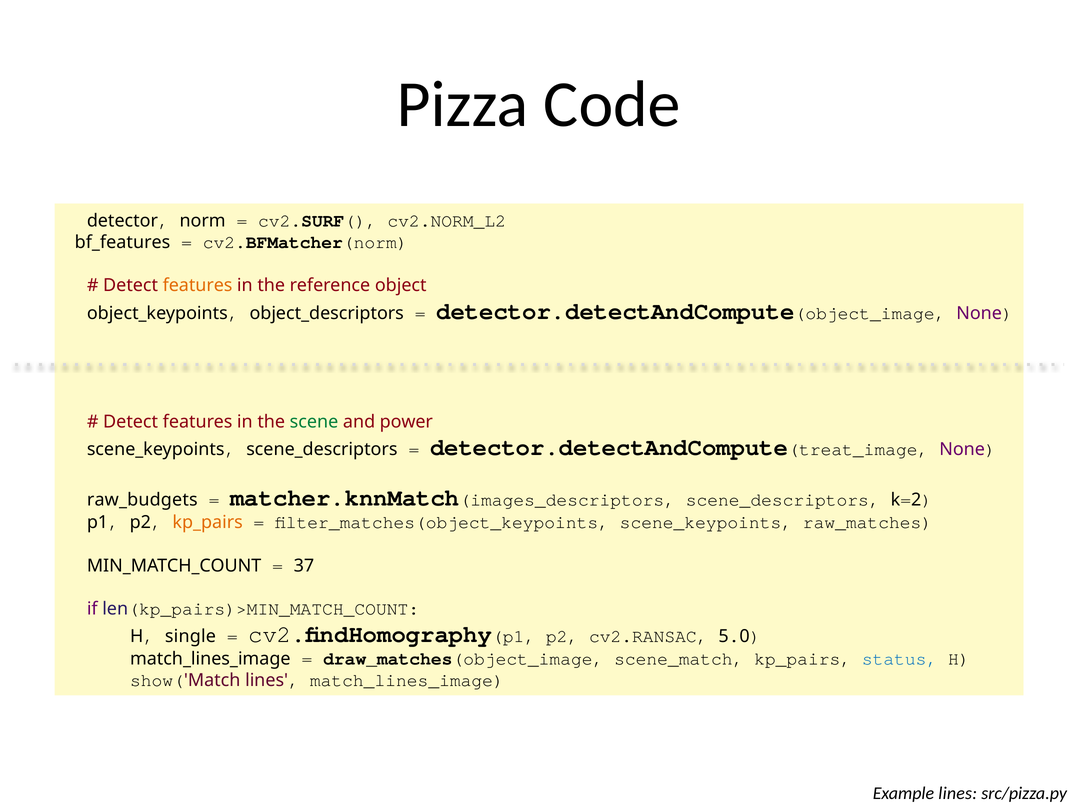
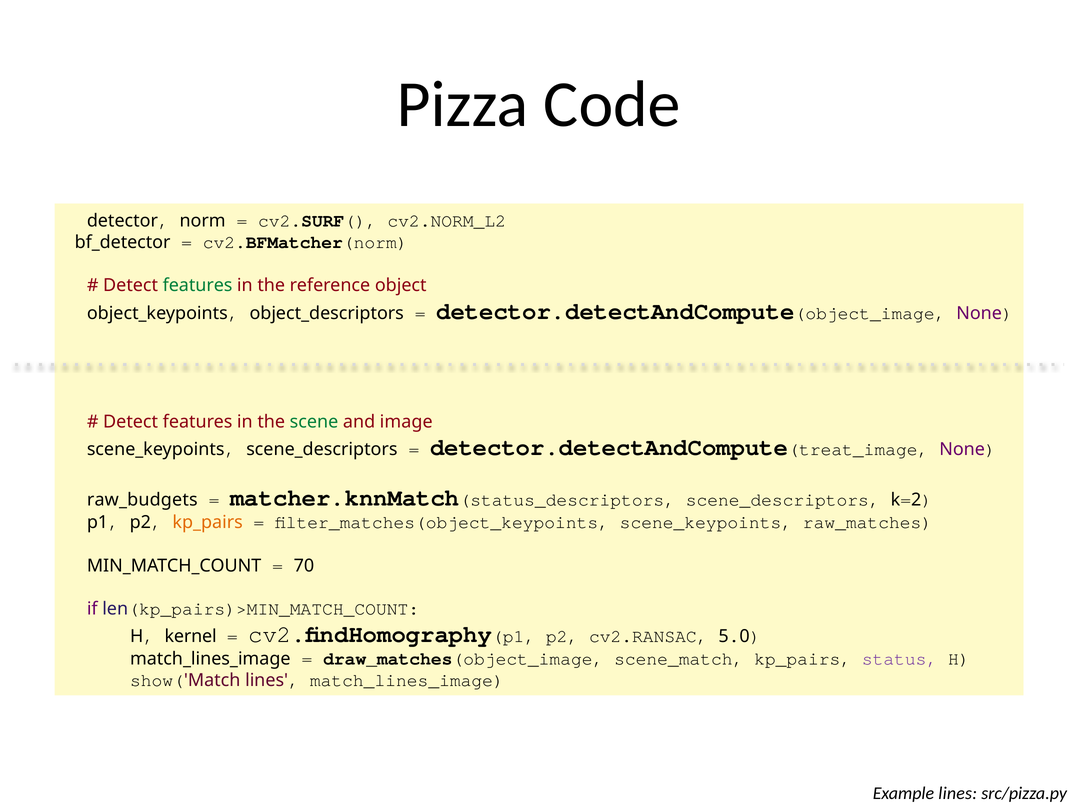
bf_features: bf_features -> bf_detector (123, 243)
features colour: orange -> green (198, 286)
power: power -> image (406, 422)
images_descriptors: images_descriptors -> status_descriptors (567, 500)
37: 37 -> 70 (304, 566)
single: single -> kernel (191, 637)
status colour: blue -> purple (900, 659)
